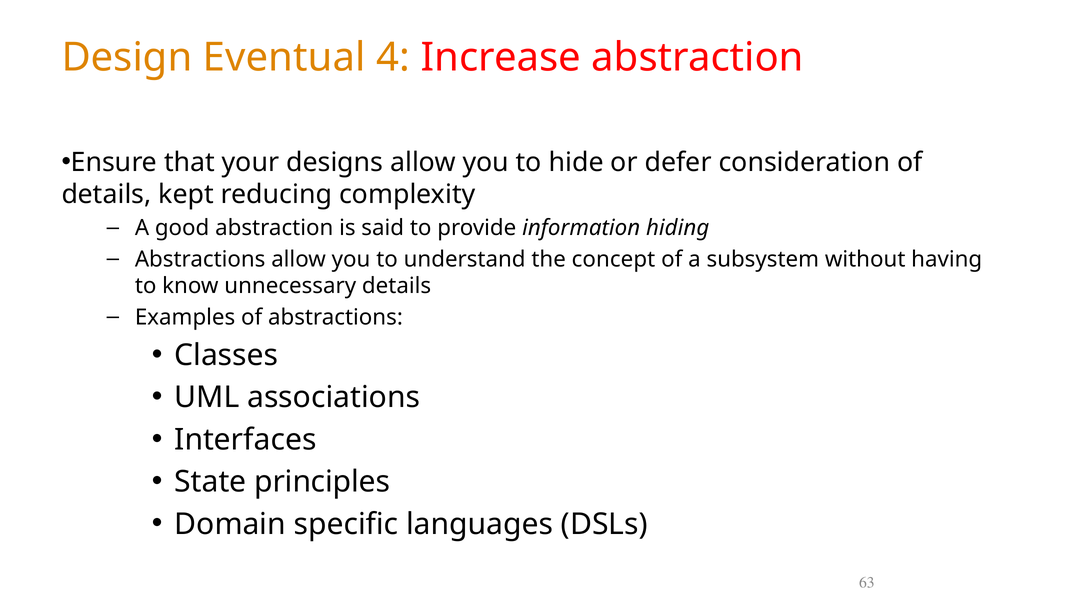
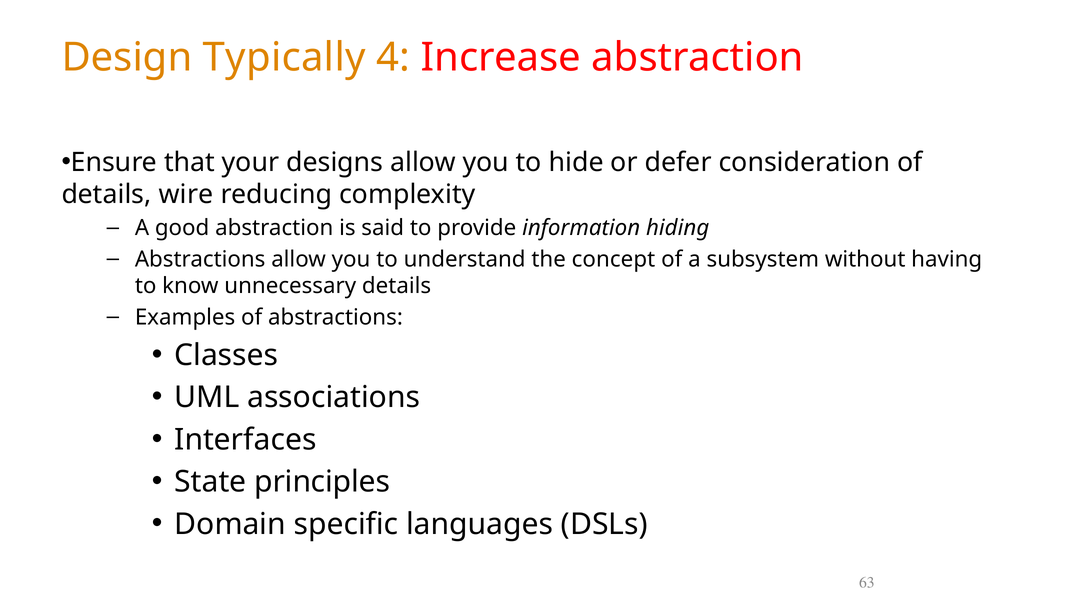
Eventual: Eventual -> Typically (284, 58)
kept: kept -> wire (186, 194)
